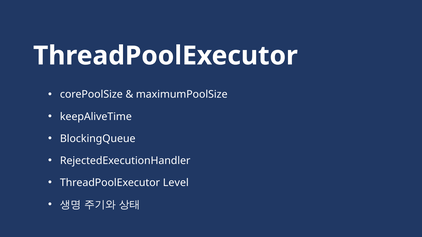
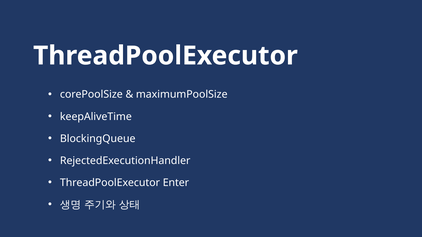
Level: Level -> Enter (176, 183)
